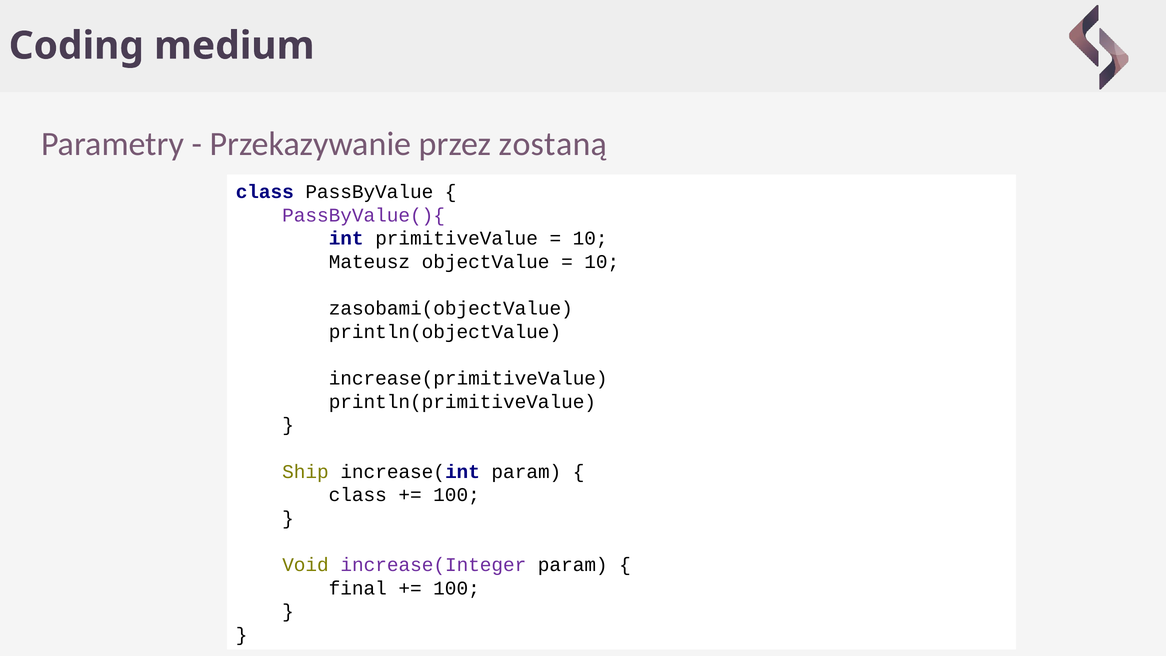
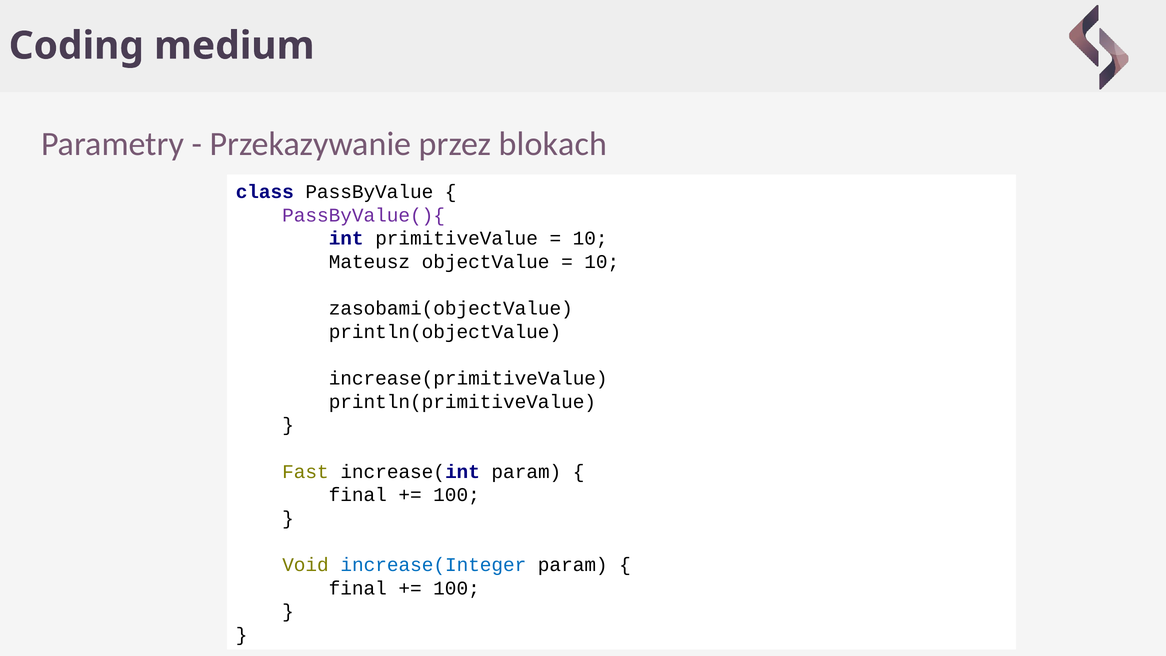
zostaną: zostaną -> blokach (553, 144)
Ship: Ship -> Fast (305, 472)
class: class -> final (358, 495)
increase(Integer colour: purple -> blue (433, 565)
